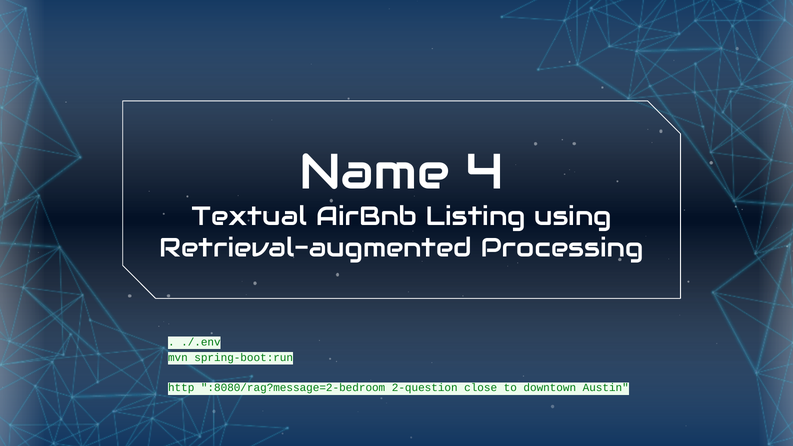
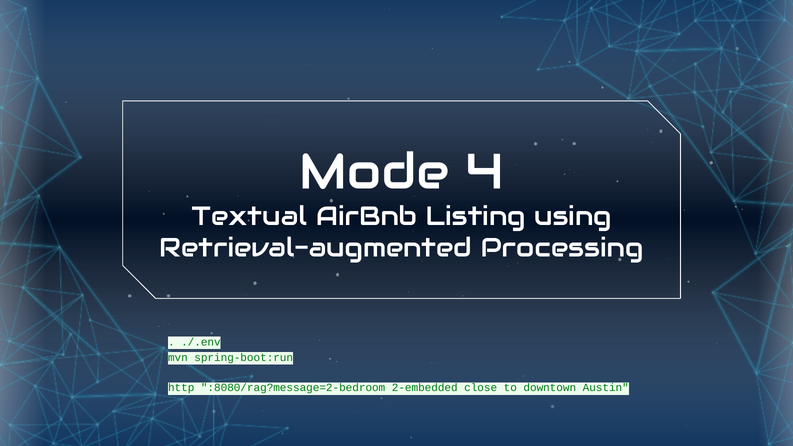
Name: Name -> Mode (374, 172)
2-question: 2-question -> 2-embedded (425, 388)
